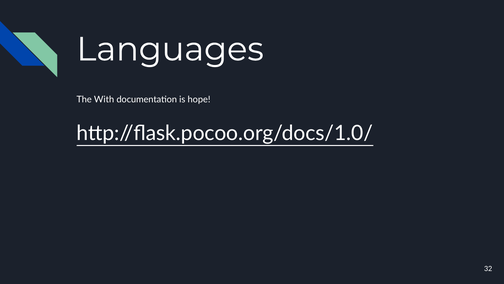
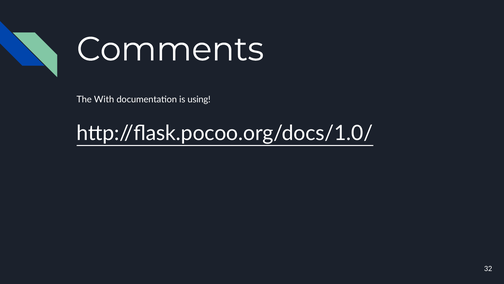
Languages: Languages -> Comments (170, 49)
hope: hope -> using (199, 99)
